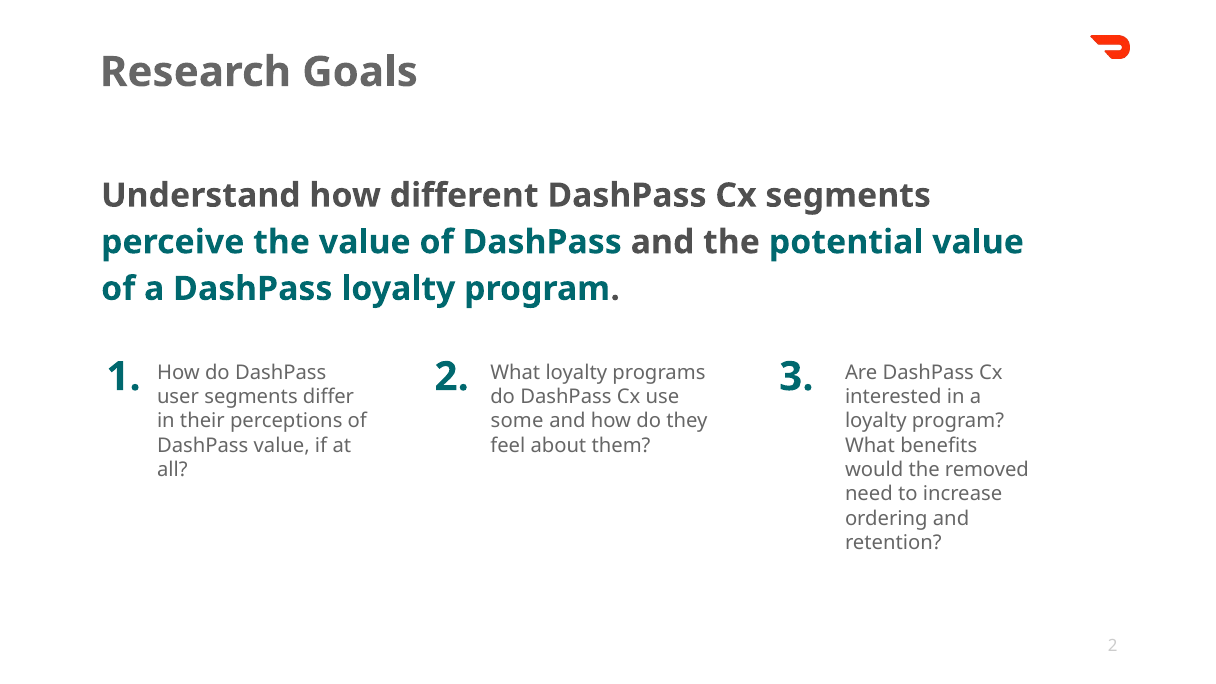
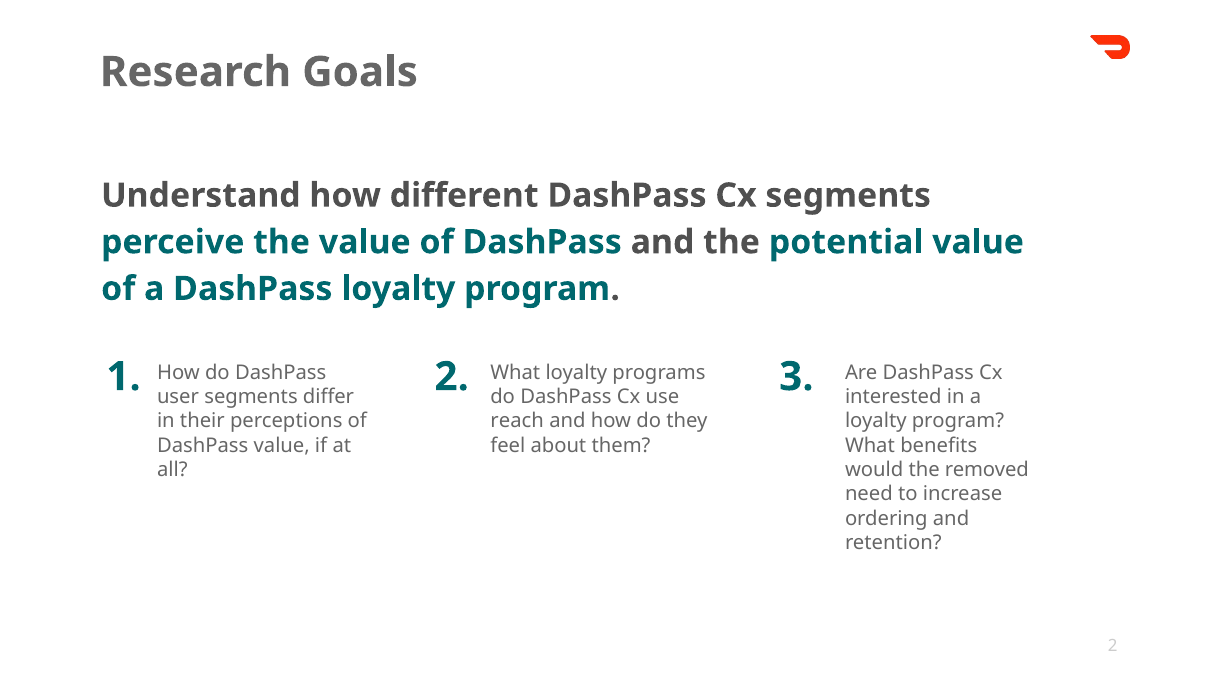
some: some -> reach (517, 421)
